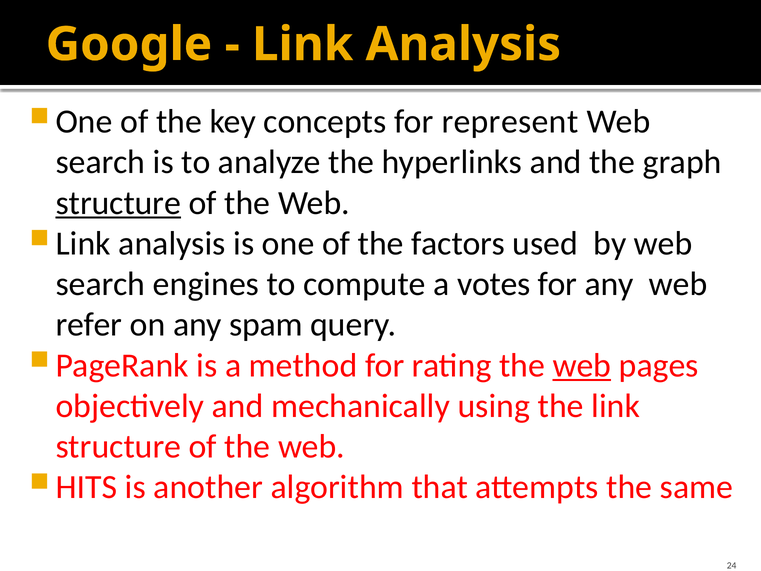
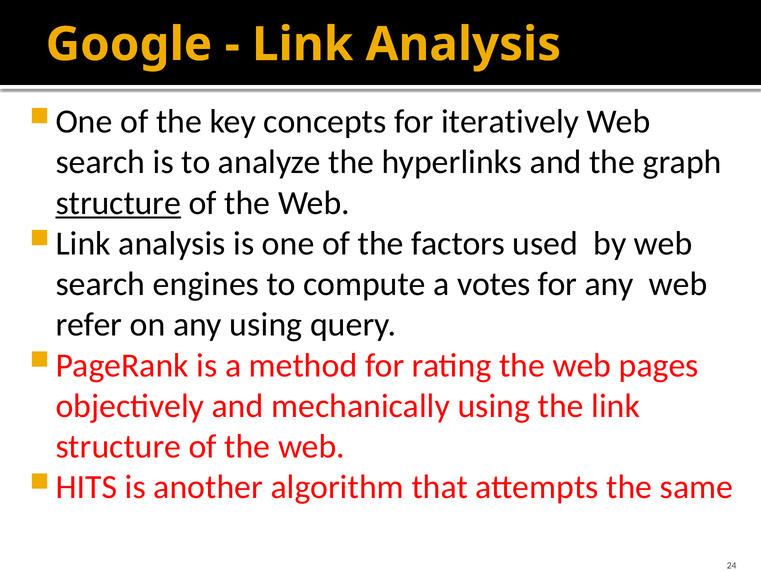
represent: represent -> iteratively (510, 122)
any spam: spam -> using (266, 325)
web underline: present -> none (582, 365)
